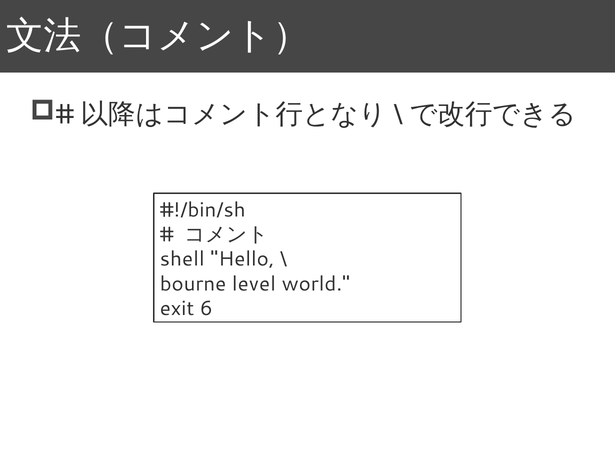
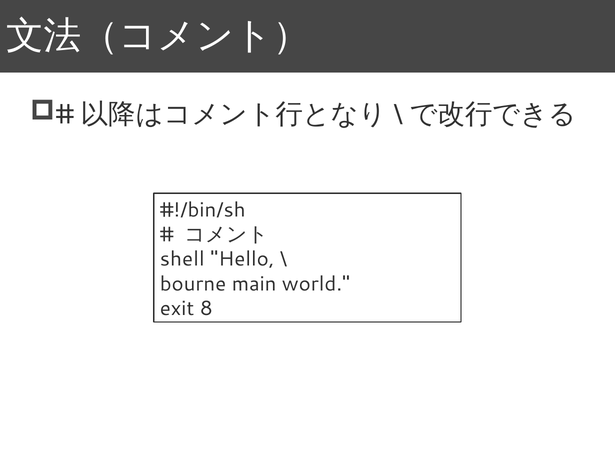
level: level -> main (254, 284)
6: 6 -> 8 (206, 309)
